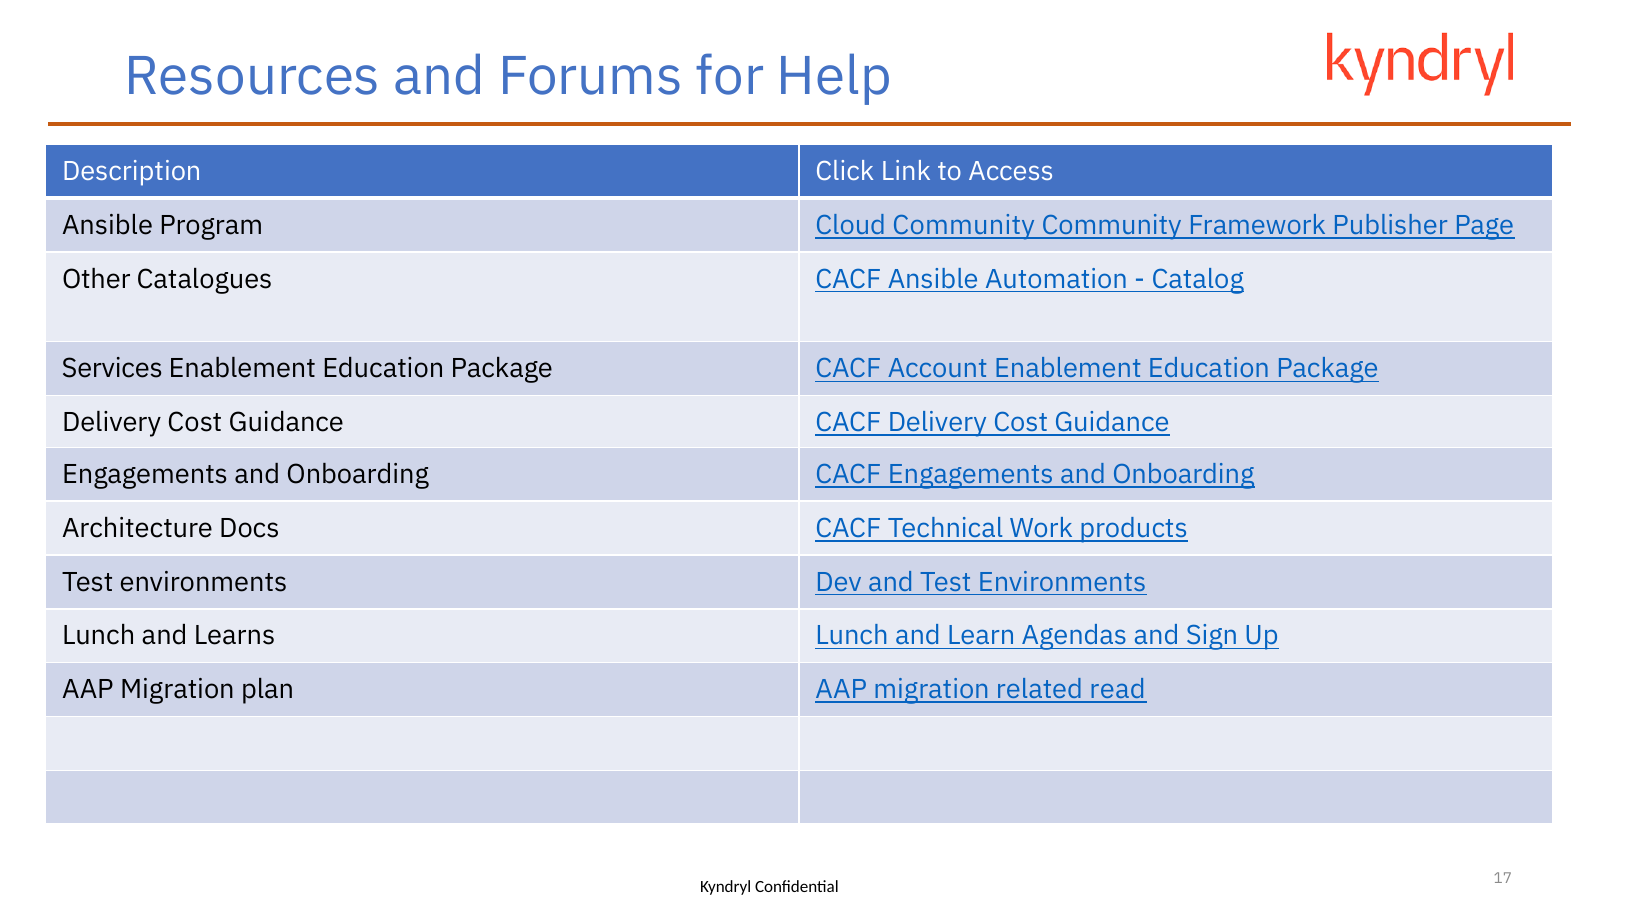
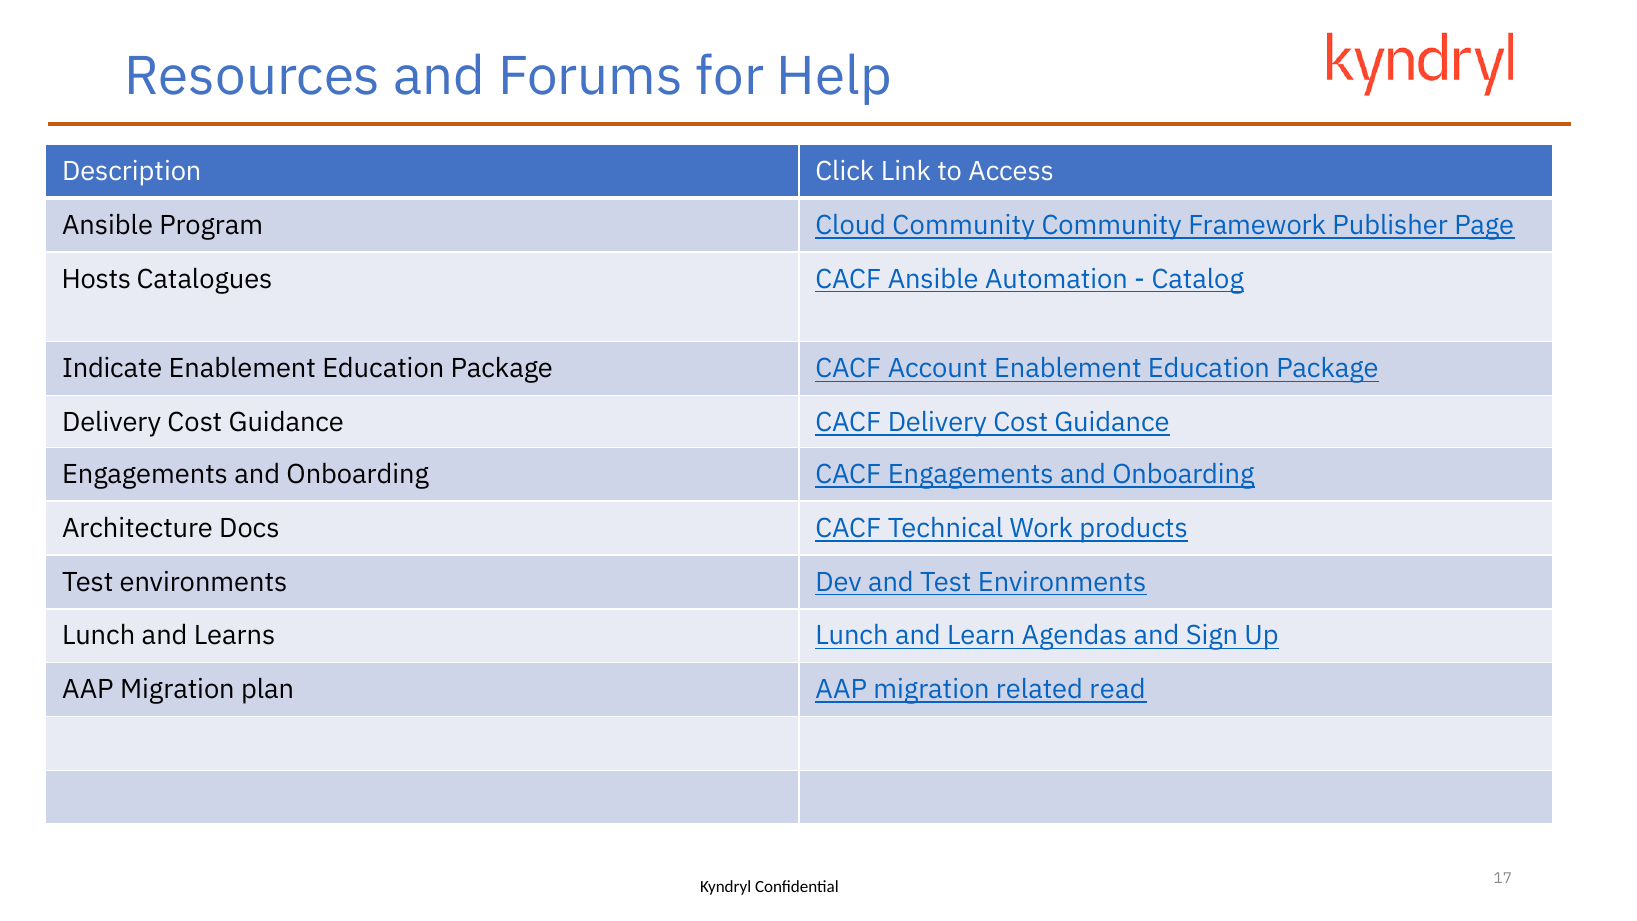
Other: Other -> Hosts (96, 279)
Services: Services -> Indicate (112, 369)
